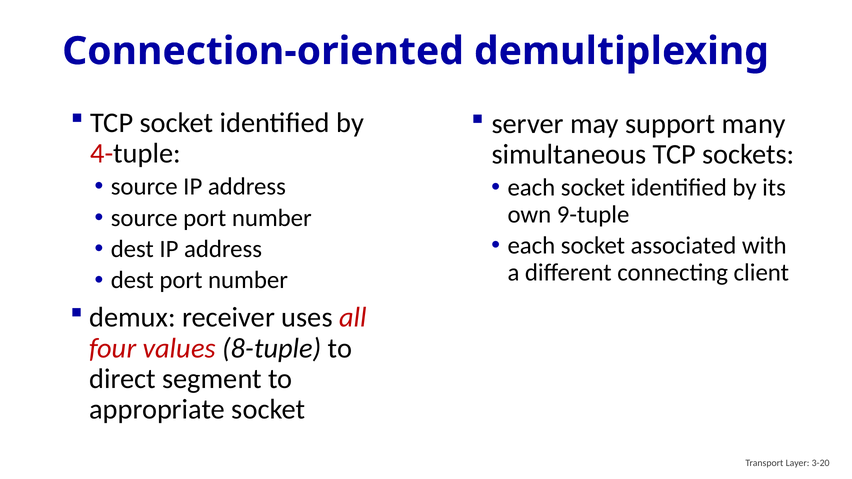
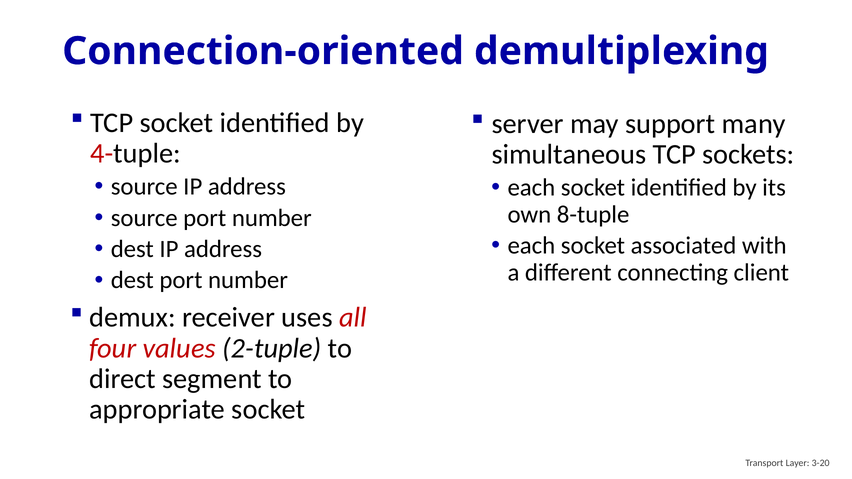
9-tuple: 9-tuple -> 8-tuple (593, 215)
8-tuple: 8-tuple -> 2-tuple (272, 348)
